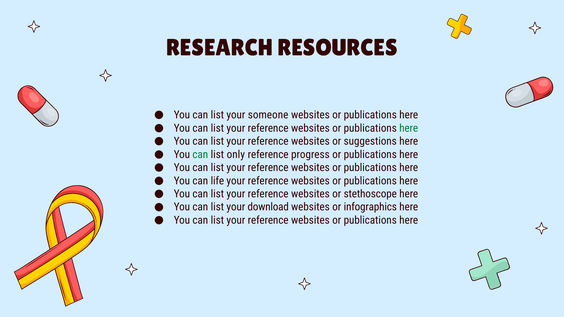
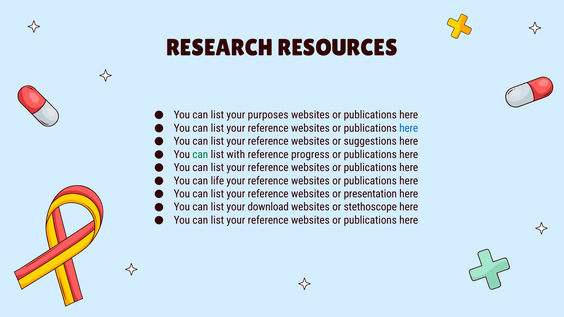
someone: someone -> purposes (268, 115)
here colour: green -> blue (409, 128)
only: only -> with (236, 155)
stethoscope: stethoscope -> presentation (370, 194)
infographics: infographics -> stethoscope (370, 207)
